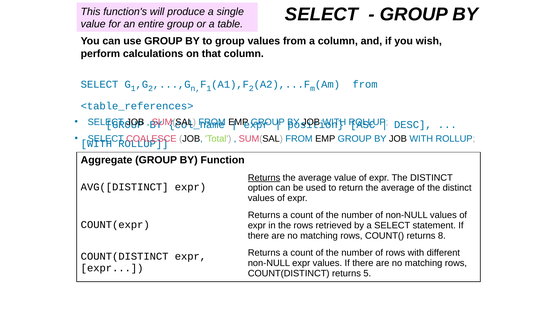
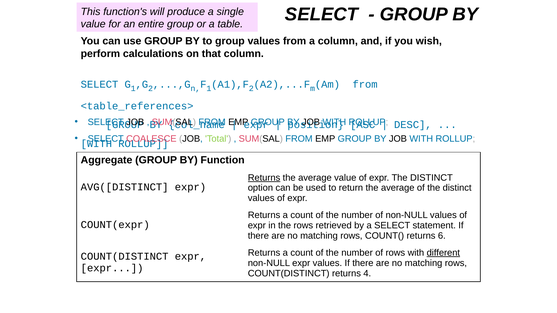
8: 8 -> 6 (442, 236)
different underline: none -> present (443, 253)
5: 5 -> 4 (367, 274)
